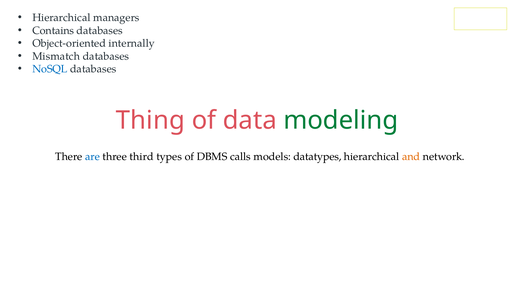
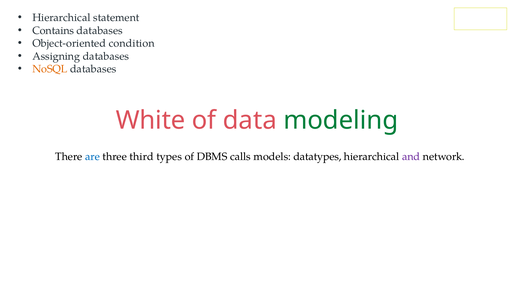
managers: managers -> statement (116, 18)
internally: internally -> condition (132, 43)
Mismatch: Mismatch -> Assigning (56, 56)
NoSQL colour: blue -> orange (50, 69)
Thing: Thing -> White (150, 120)
and colour: orange -> purple (411, 157)
